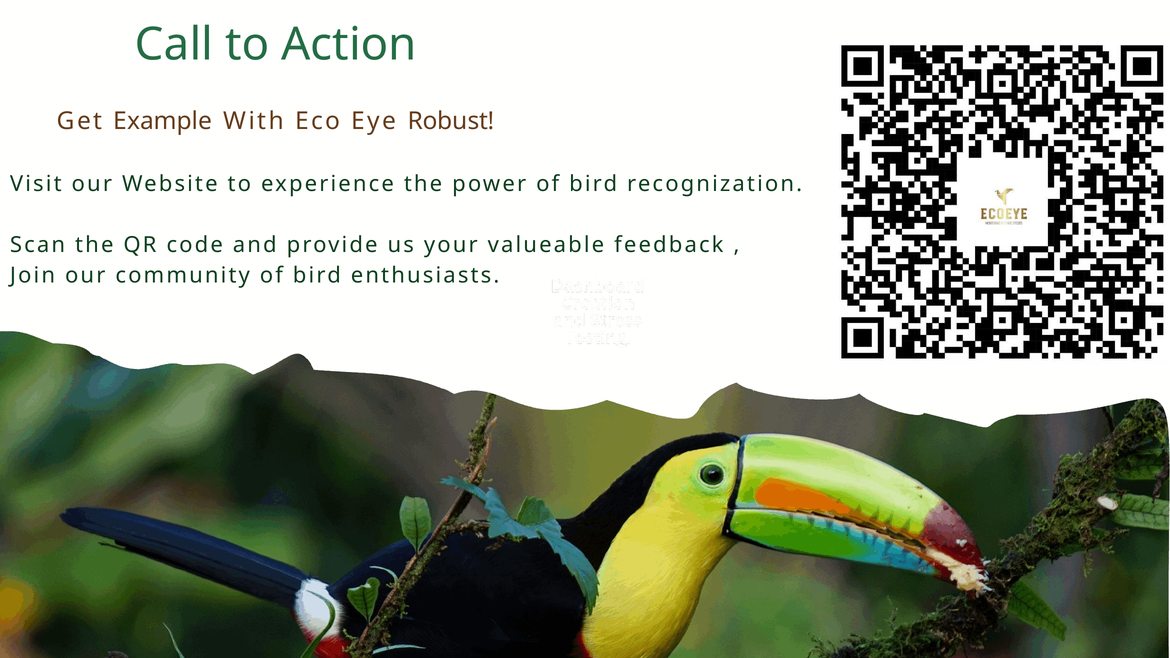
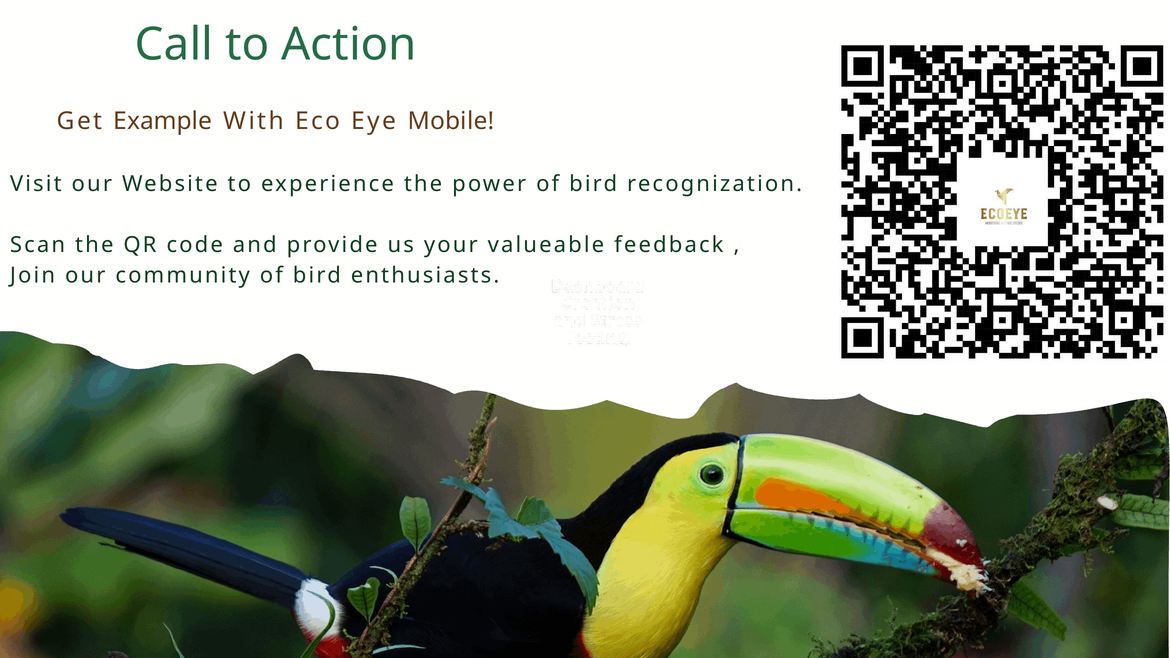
Robust: Robust -> Mobile (451, 121)
